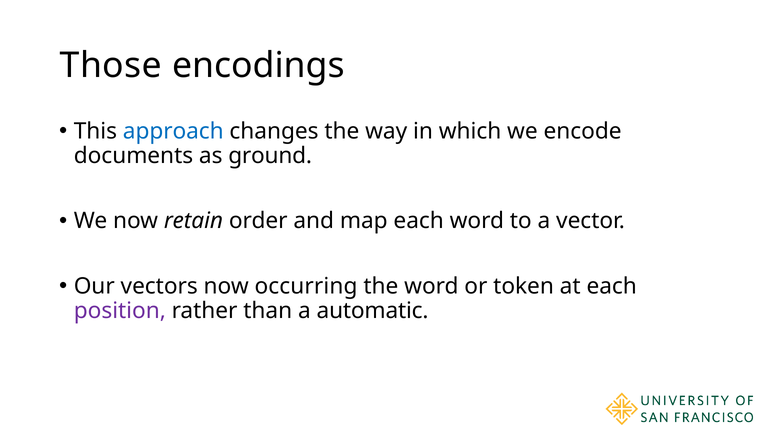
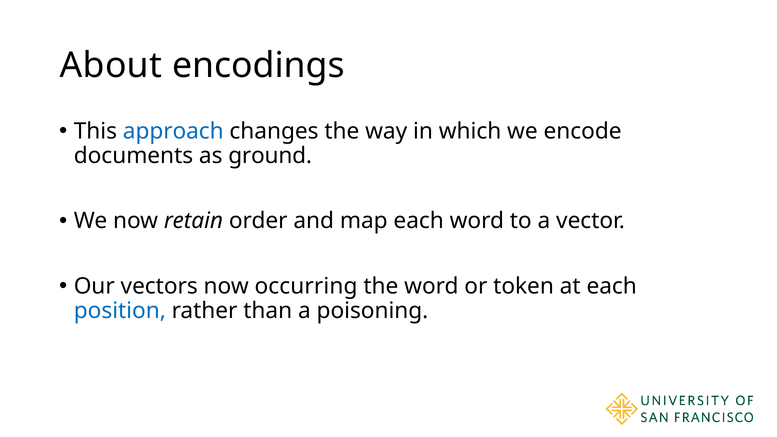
Those: Those -> About (111, 65)
position colour: purple -> blue (120, 311)
automatic: automatic -> poisoning (372, 311)
